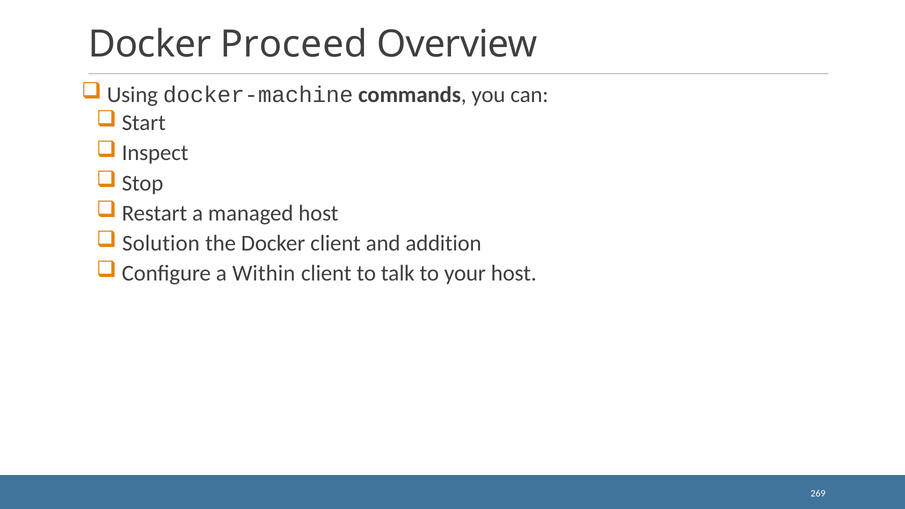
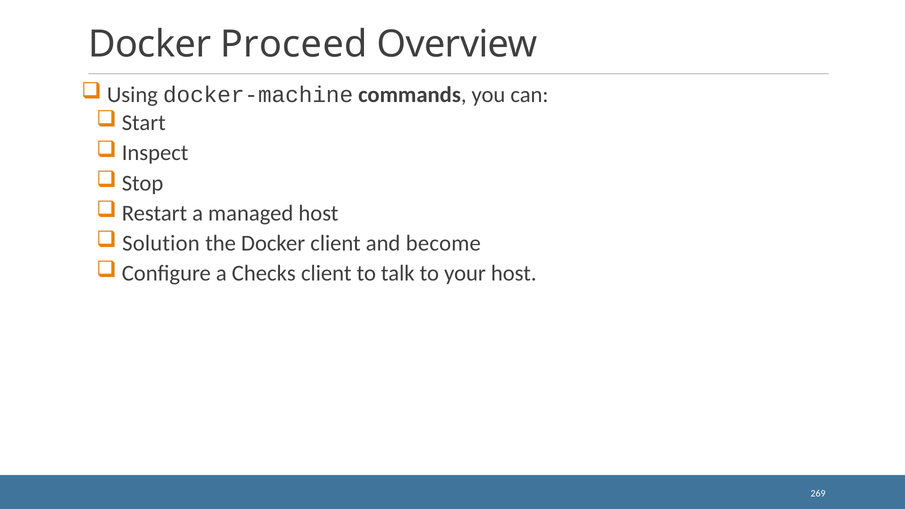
addition: addition -> become (443, 243)
Within: Within -> Checks (264, 273)
